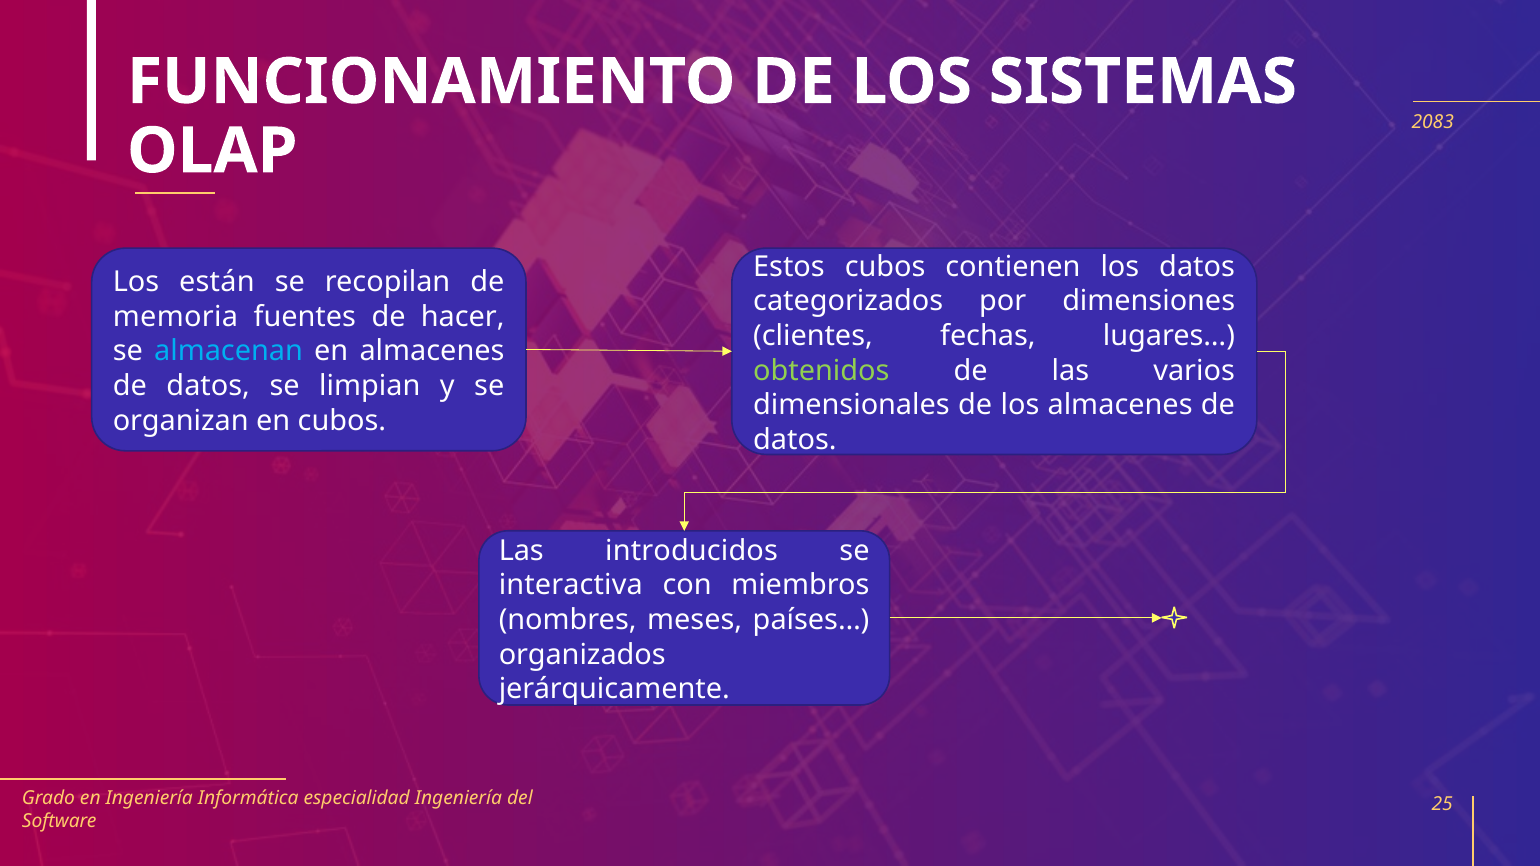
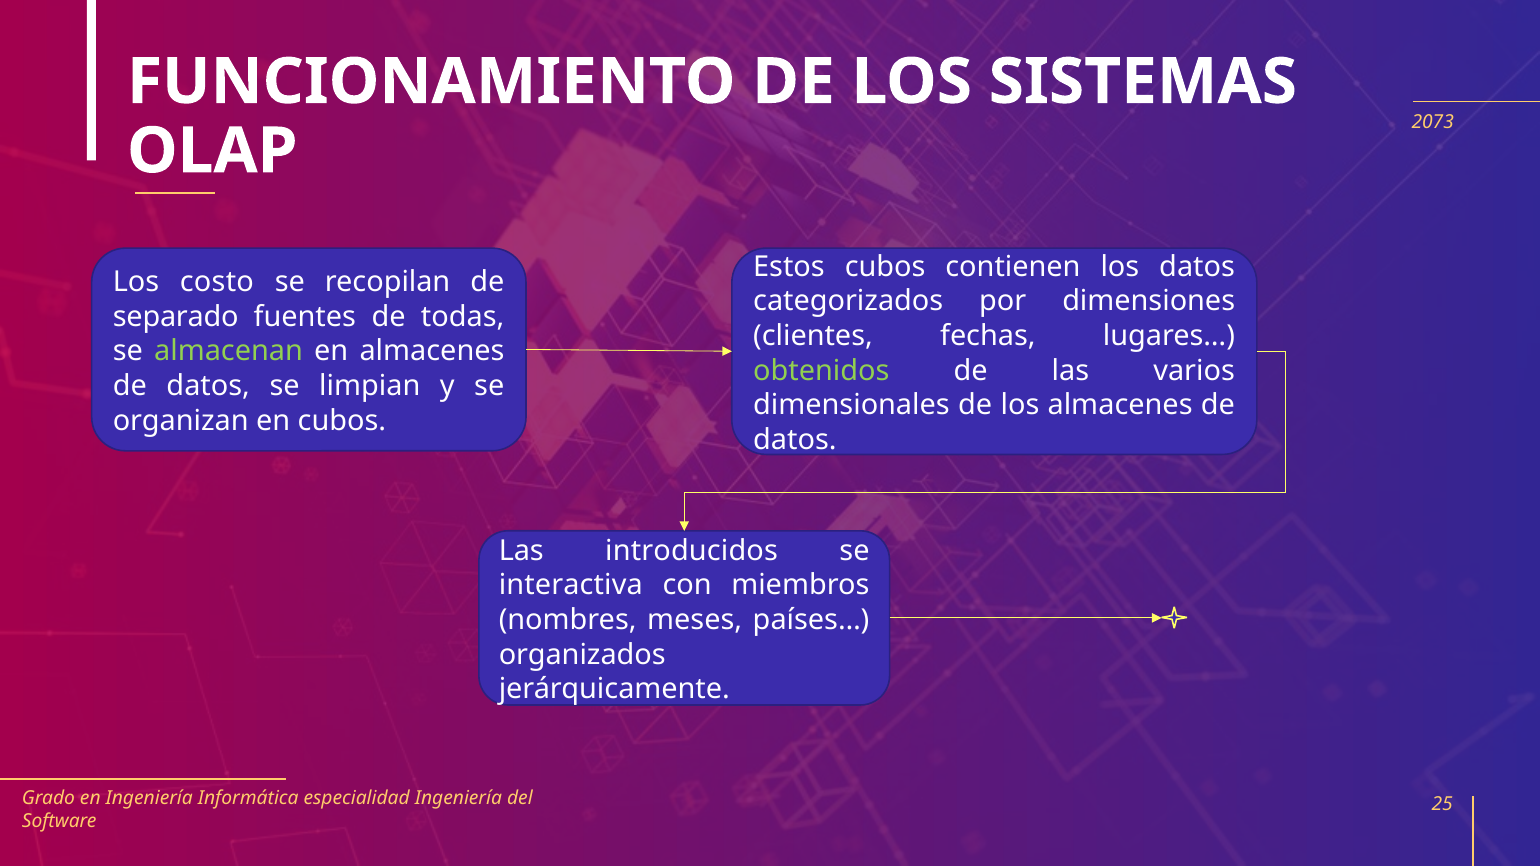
2083: 2083 -> 2073 (1433, 122)
están: están -> costo (217, 282)
memoria: memoria -> separado (176, 317)
hacer: hacer -> todas (463, 317)
almacenan colour: light blue -> light green (229, 352)
